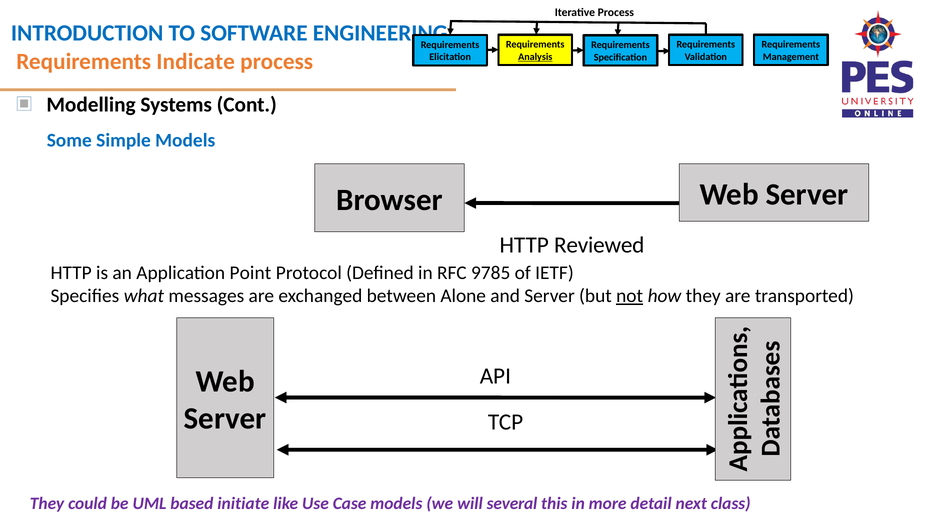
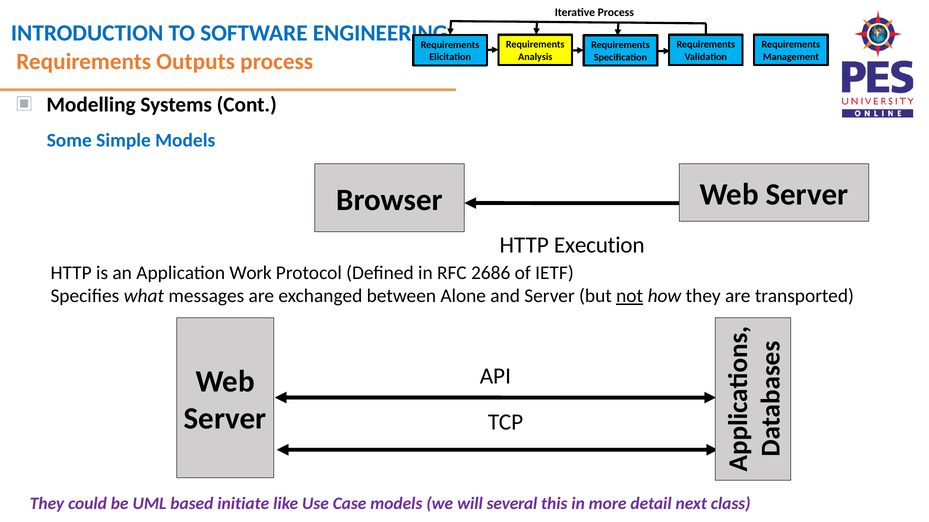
Indicate: Indicate -> Outputs (196, 61)
Analysis underline: present -> none (535, 57)
Reviewed: Reviewed -> Execution (599, 245)
Point: Point -> Work (251, 273)
9785: 9785 -> 2686 (491, 273)
